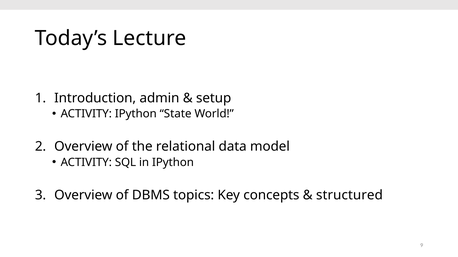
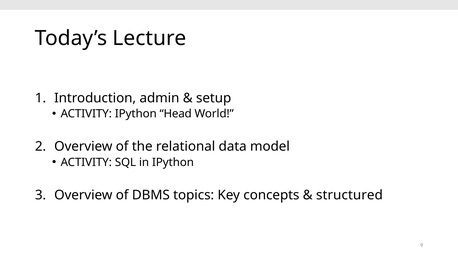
State: State -> Head (176, 114)
